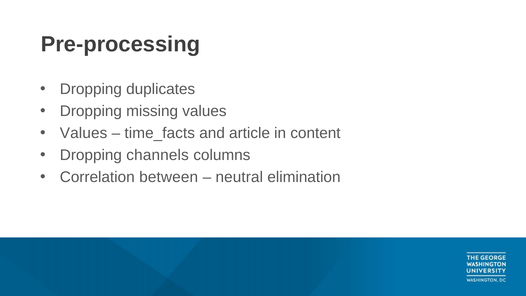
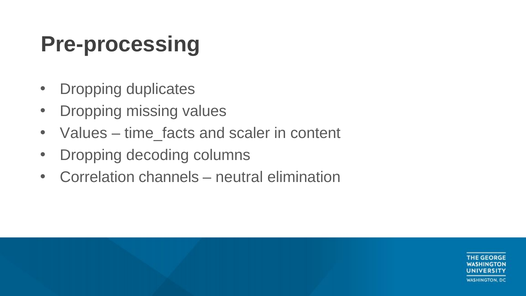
article: article -> scaler (250, 133)
channels: channels -> decoding (158, 155)
between: between -> channels (169, 177)
